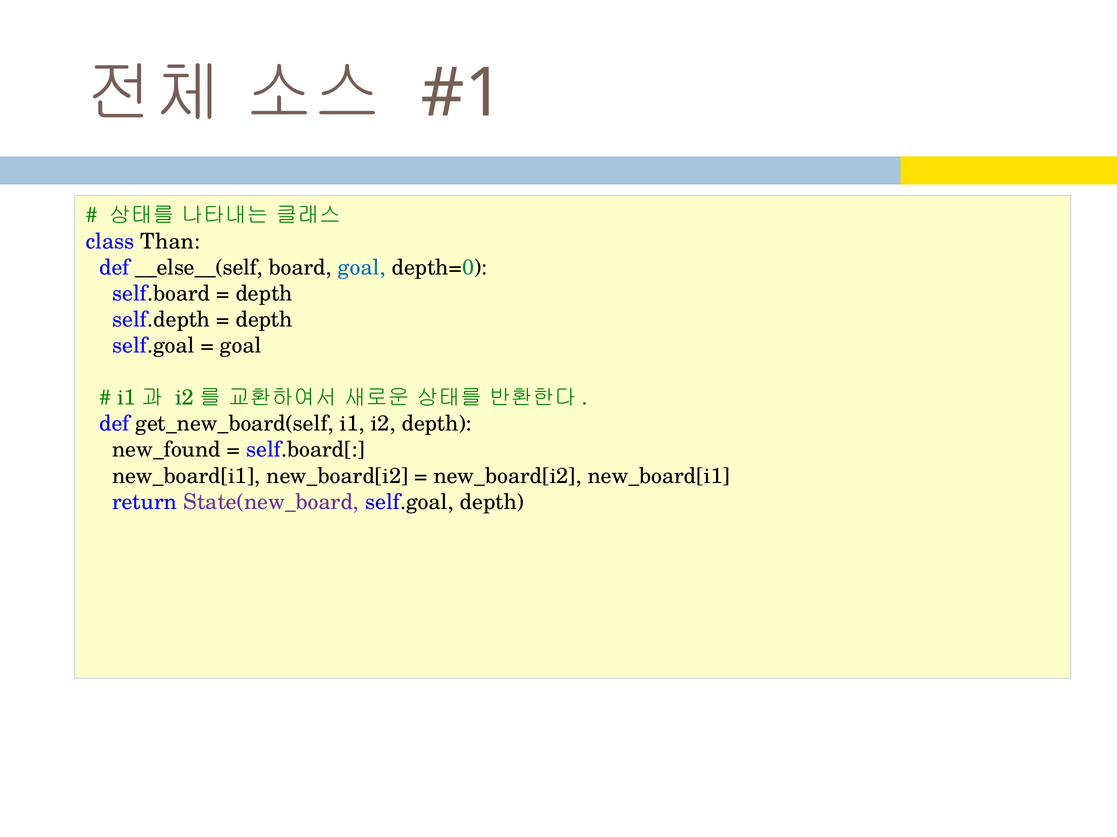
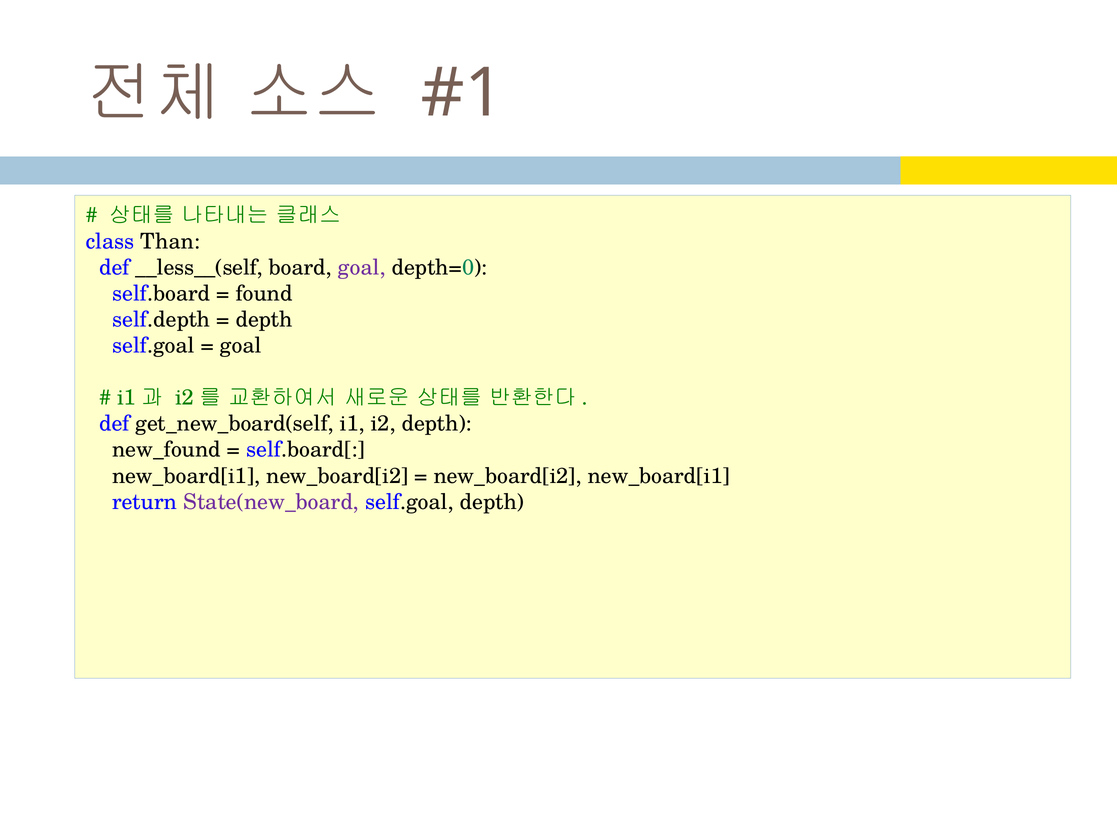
__else__(self: __else__(self -> __less__(self (199, 268)
goal colour: blue -> purple (362, 268)
depth: depth -> found (264, 294)
